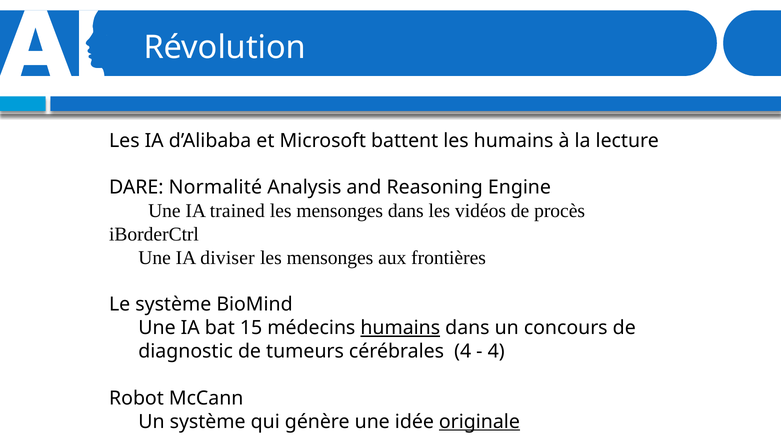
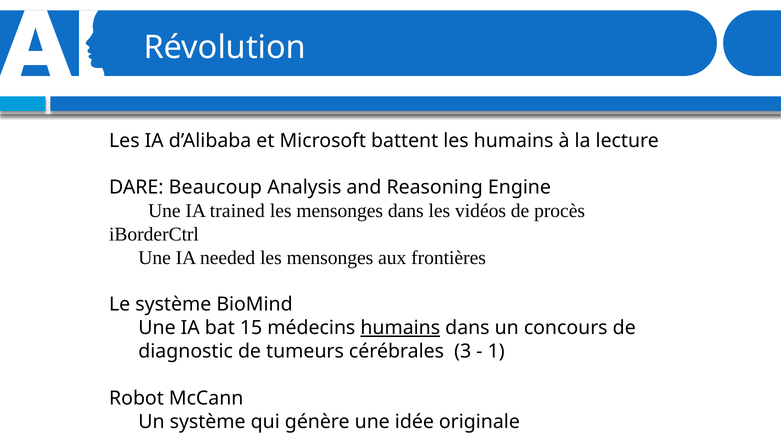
Normalité: Normalité -> Beaucoup (215, 188)
diviser: diviser -> needed (228, 258)
cérébrales 4: 4 -> 3 (463, 352)
4: 4 -> 1 (496, 352)
originale underline: present -> none (479, 422)
